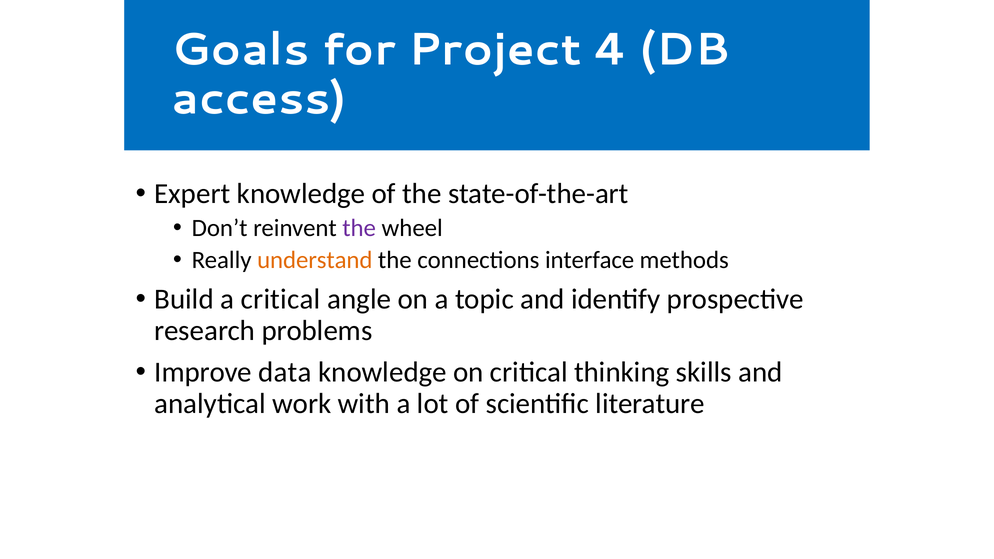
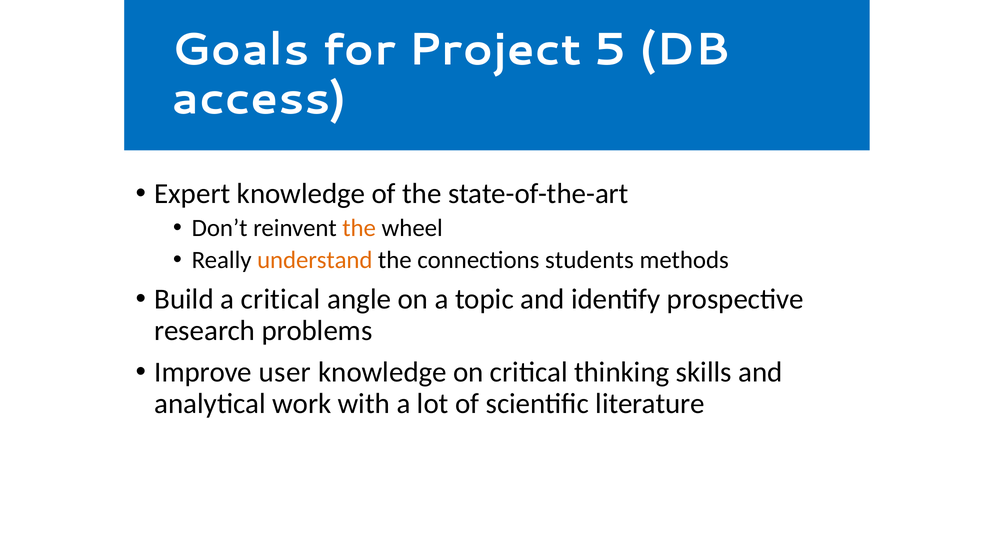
4: 4 -> 5 (610, 50)
the colour: purple -> orange (359, 228)
interface: interface -> students (589, 260)
data: data -> user (285, 372)
